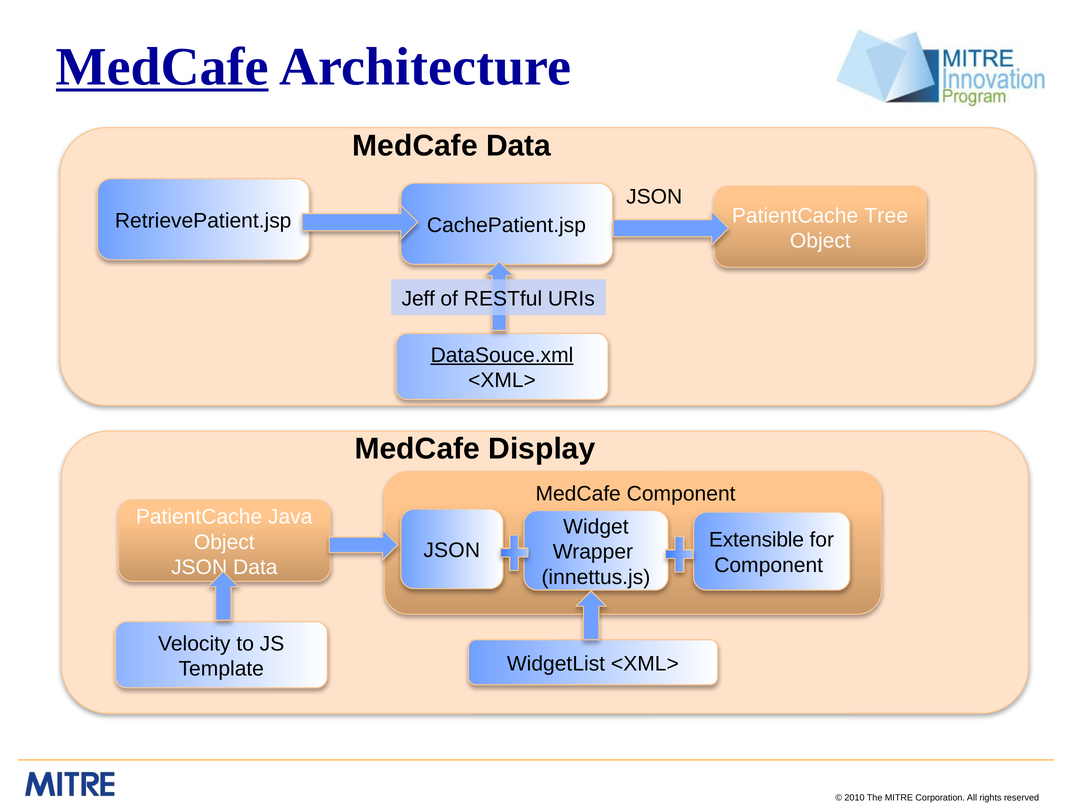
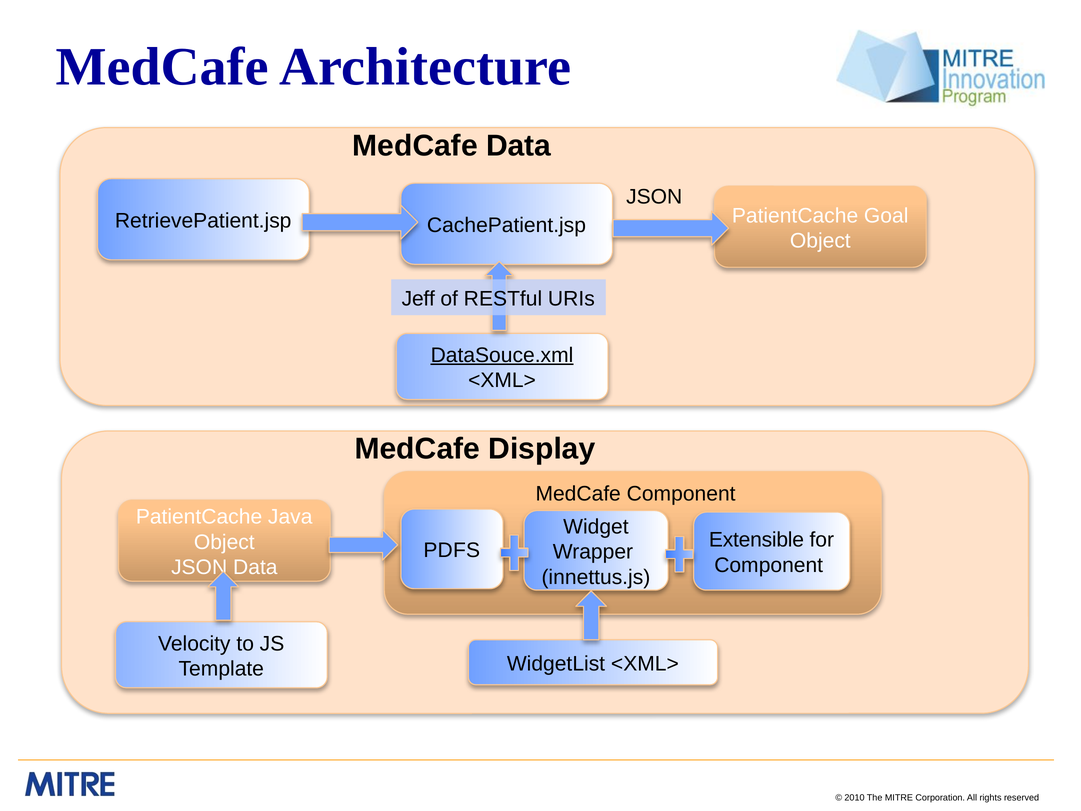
MedCafe underline: present -> none (162, 67)
Tree: Tree -> Goal (886, 216)
JSON: JSON -> PDFS (452, 550)
